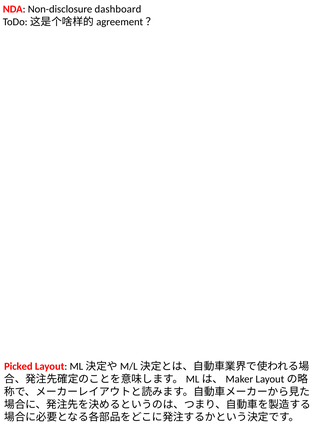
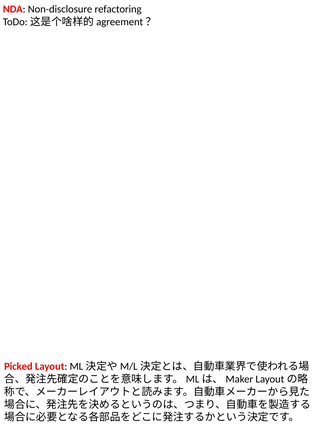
dashboard: dashboard -> refactoring (118, 9)
